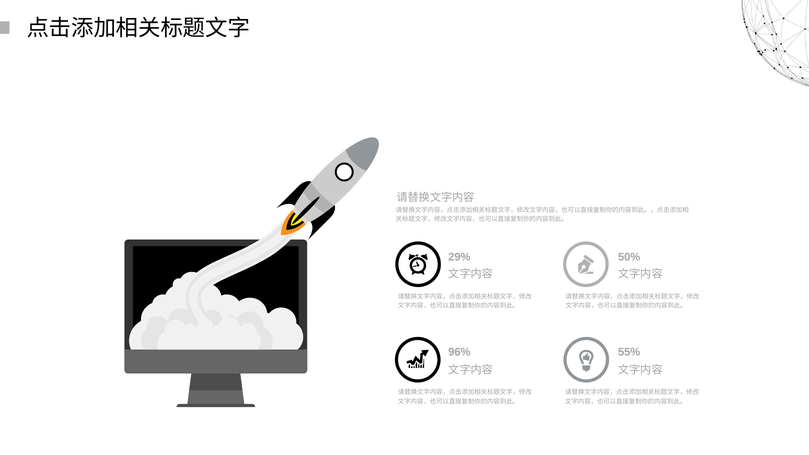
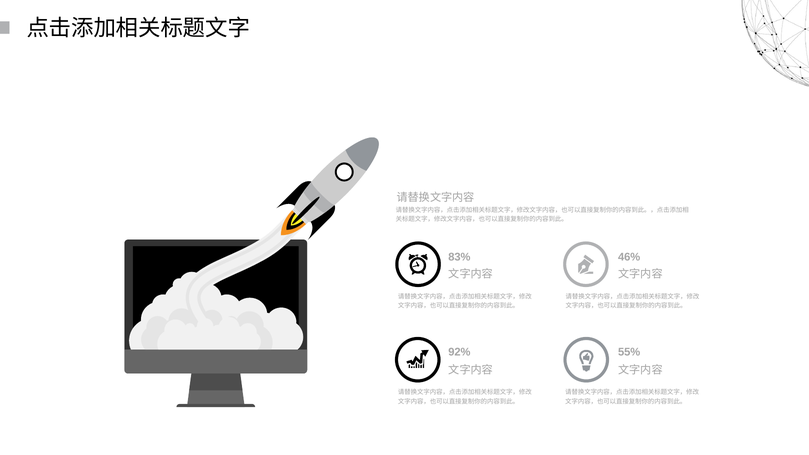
29%: 29% -> 83% (459, 257)
50%: 50% -> 46% (629, 257)
96%: 96% -> 92% (459, 352)
